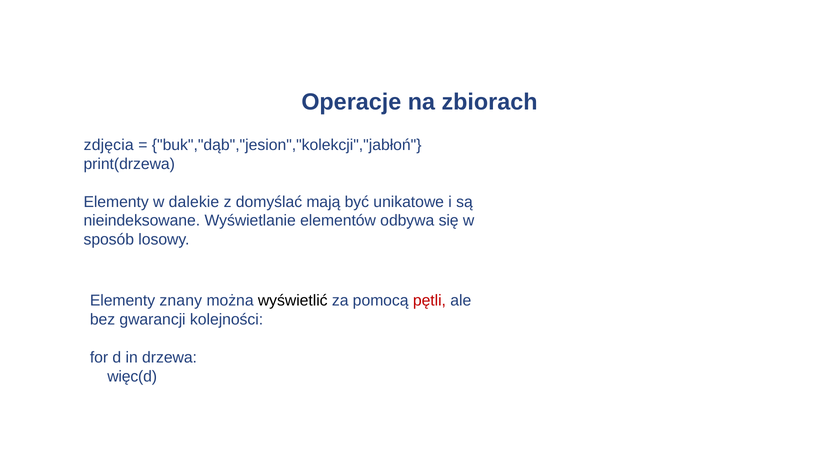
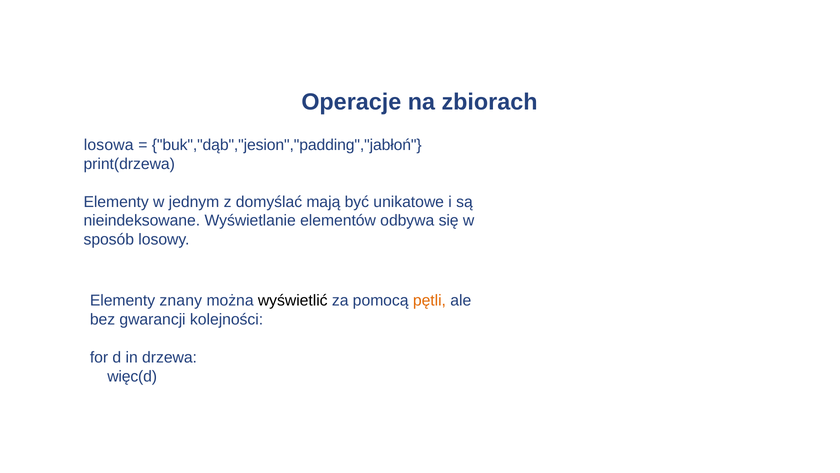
zdjęcia: zdjęcia -> losowa (109, 145)
buk","dąb","jesion","kolekcji","jabłoń: buk","dąb","jesion","kolekcji","jabłoń -> buk","dąb","jesion","padding","jabłoń (287, 145)
dalekie: dalekie -> jednym (194, 202)
pętli colour: red -> orange (429, 300)
